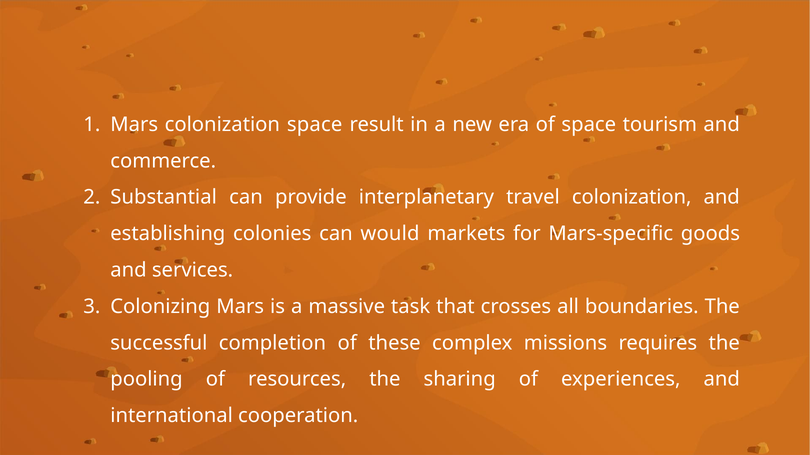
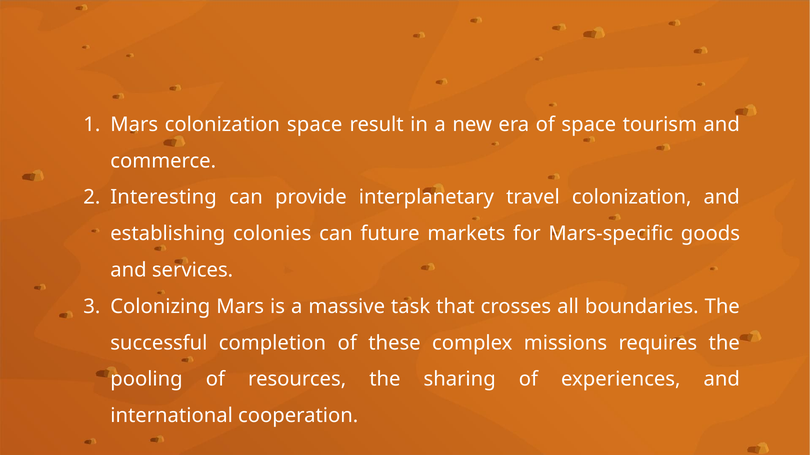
Substantial: Substantial -> Interesting (164, 198)
would: would -> future (390, 234)
